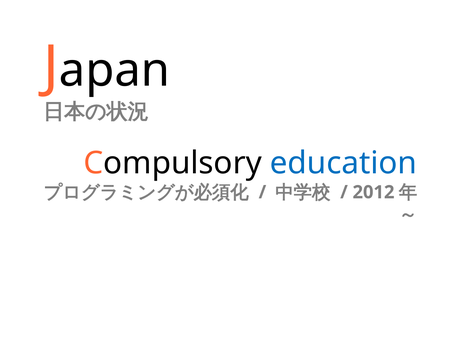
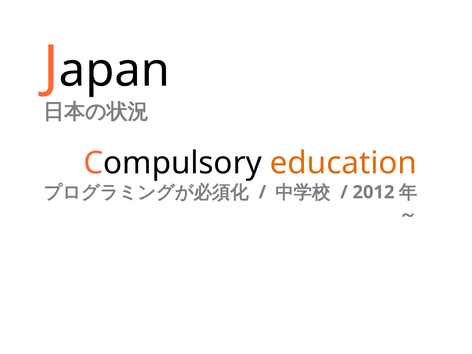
education colour: blue -> orange (343, 163)
